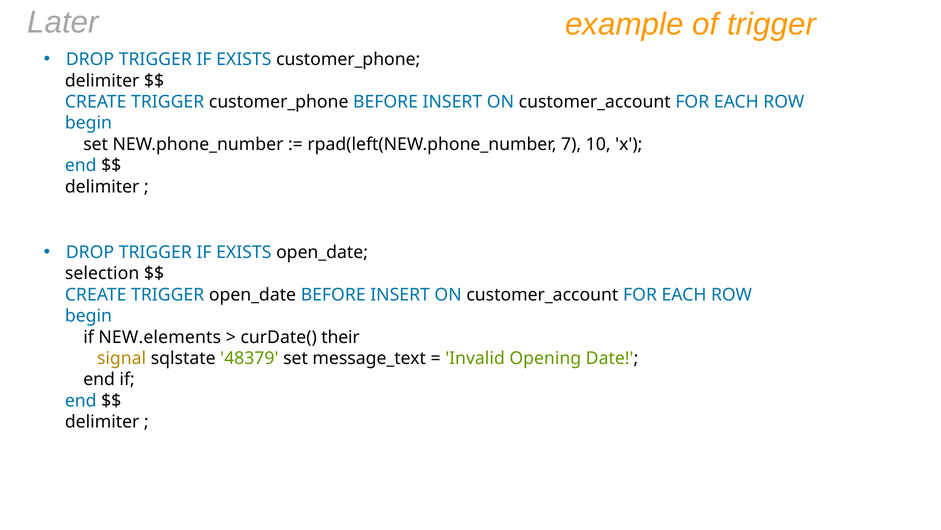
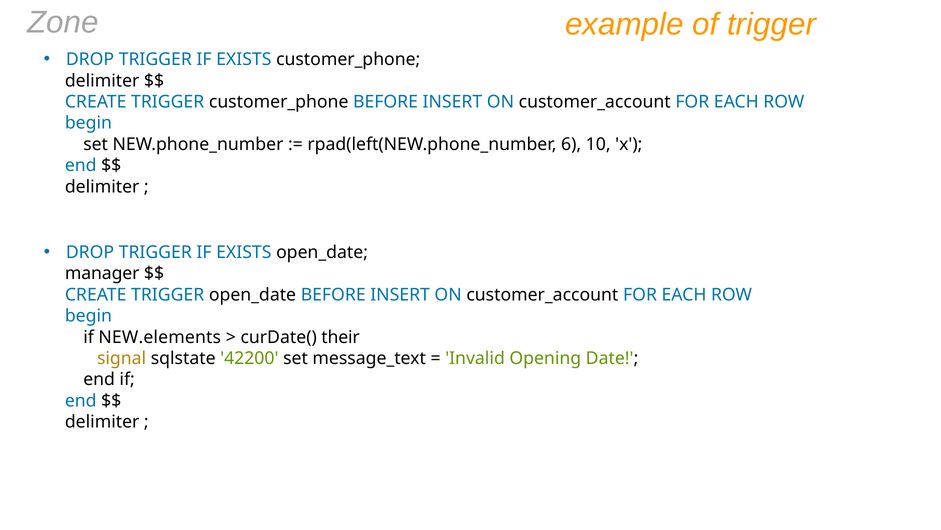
Later: Later -> Zone (63, 22)
7: 7 -> 6 (571, 144)
selection: selection -> manager (102, 273)
48379: 48379 -> 42200 (249, 358)
